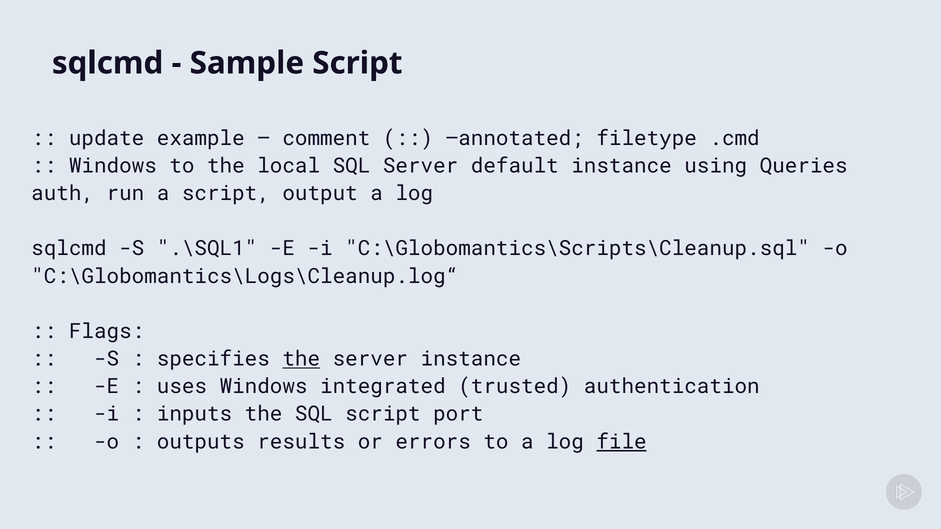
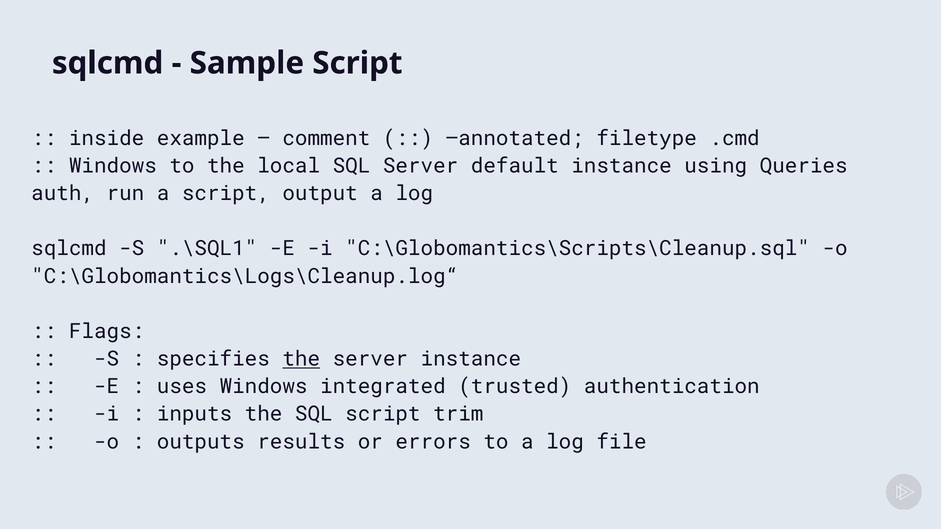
update: update -> inside (107, 138)
port: port -> trim (458, 414)
file underline: present -> none (622, 442)
